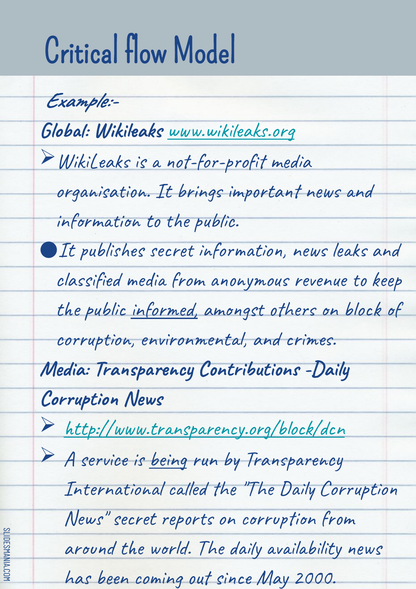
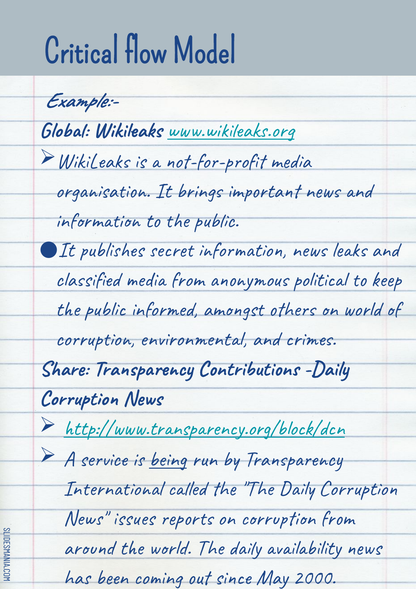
revenue: revenue -> political (320, 279)
informed underline: present -> none (164, 309)
on block: block -> world (362, 309)
Media: Media -> Share (64, 368)
News secret: secret -> issues (134, 518)
